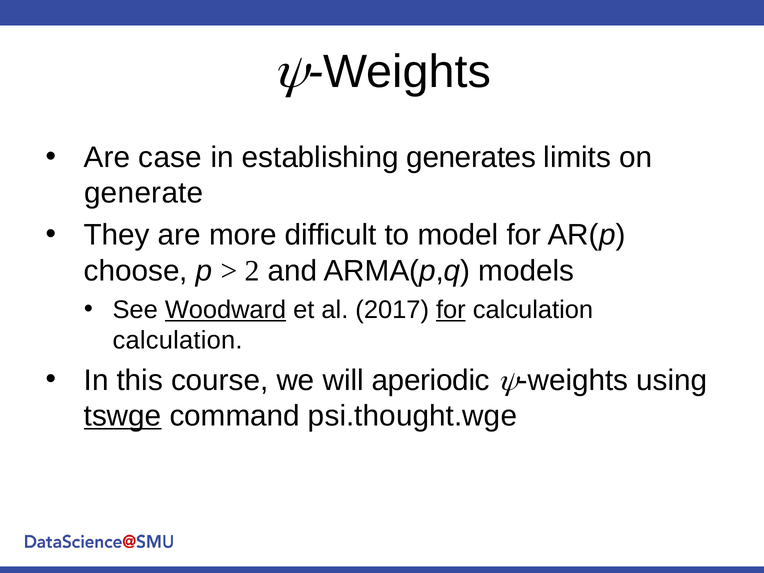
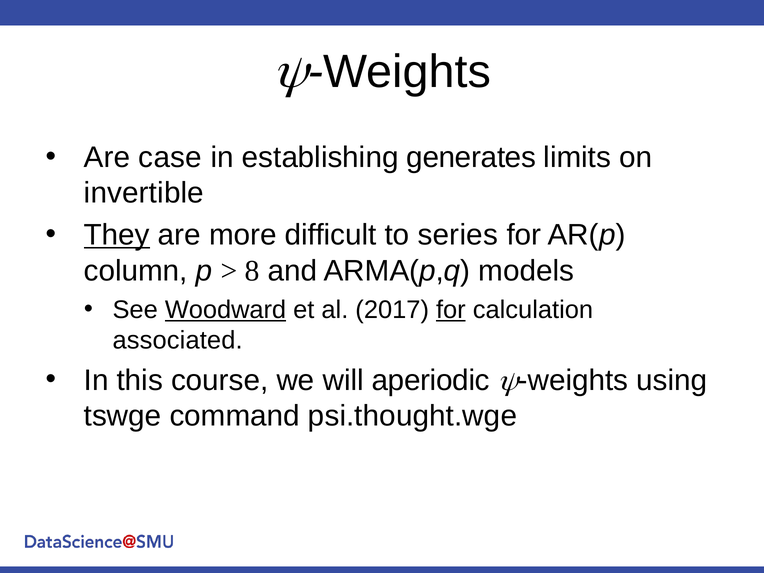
generate: generate -> invertible (144, 193)
They underline: none -> present (117, 235)
model: model -> series (458, 235)
choose: choose -> column (136, 271)
2: 2 -> 8 (252, 271)
calculation: calculation -> associated (178, 341)
tswge underline: present -> none (123, 416)
